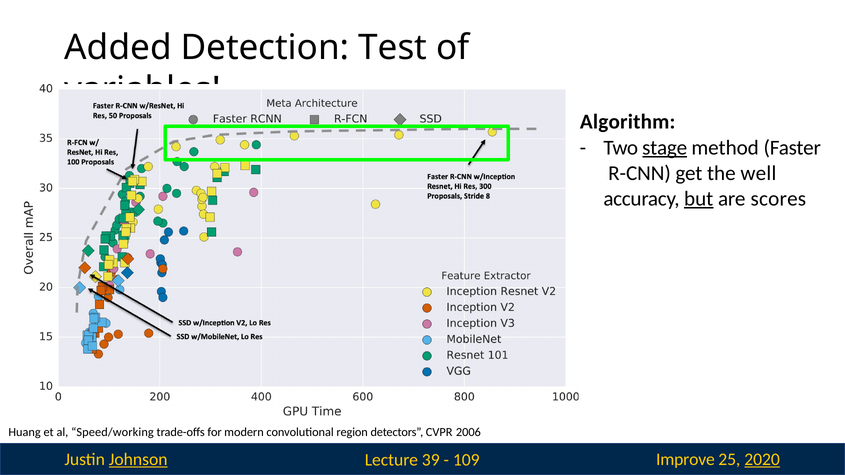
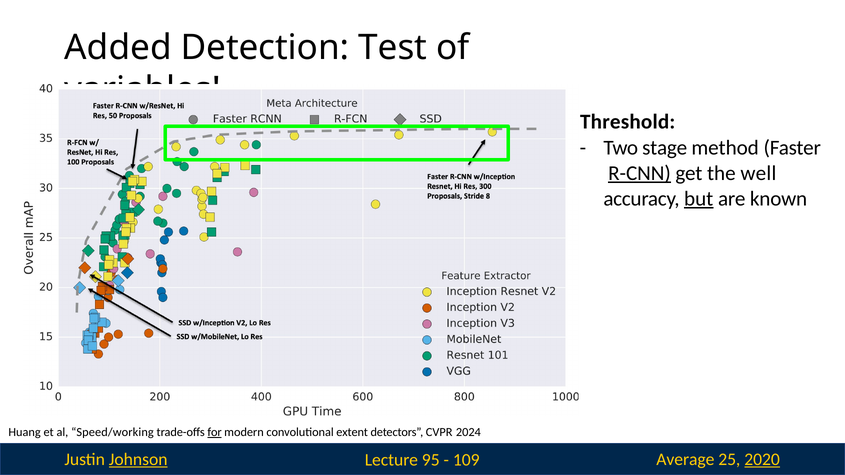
Algorithm: Algorithm -> Threshold (628, 122)
stage underline: present -> none (665, 148)
R-CNN underline: none -> present (639, 173)
scores: scores -> known (779, 199)
for underline: none -> present (215, 433)
region: region -> extent (352, 433)
2006: 2006 -> 2024 (468, 433)
39: 39 -> 95 (431, 460)
Improve: Improve -> Average (685, 460)
